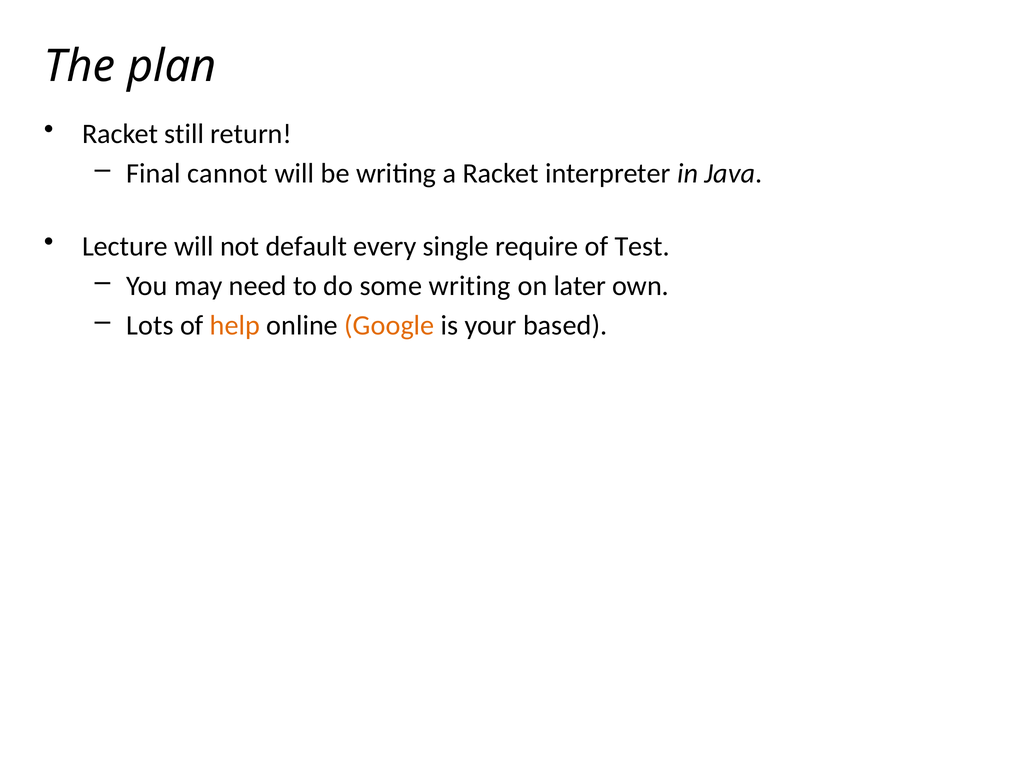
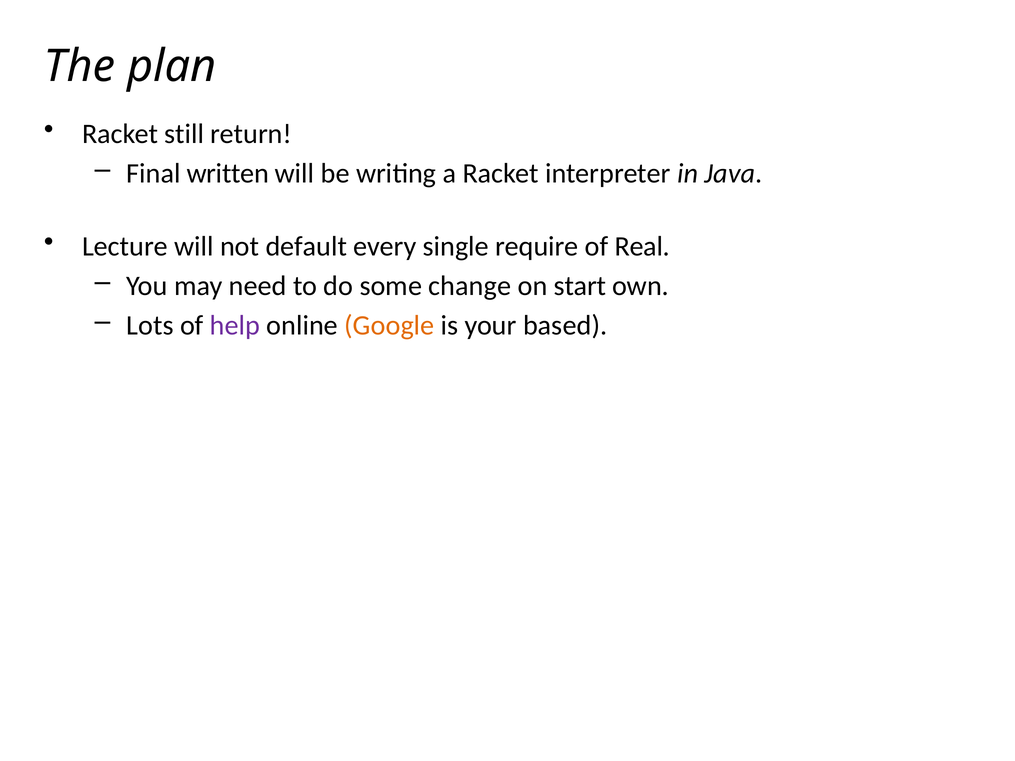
cannot: cannot -> written (228, 173)
Test: Test -> Real (642, 247)
some writing: writing -> change (470, 286)
later: later -> start (580, 286)
help colour: orange -> purple (235, 326)
